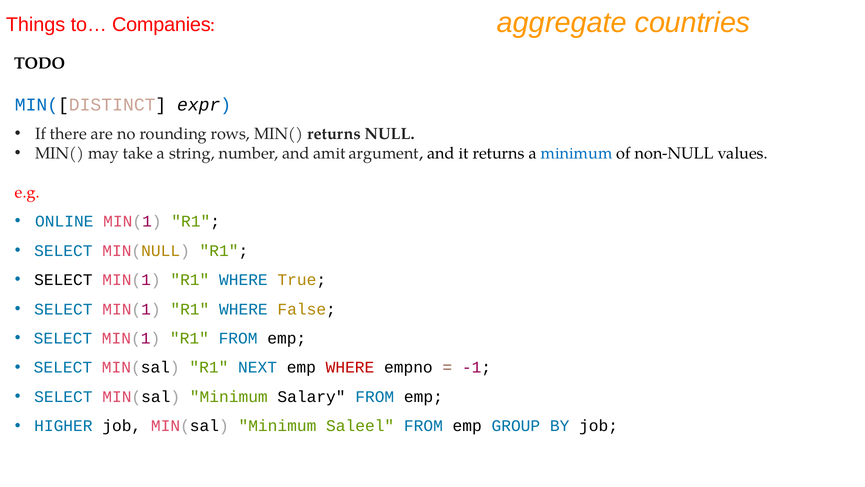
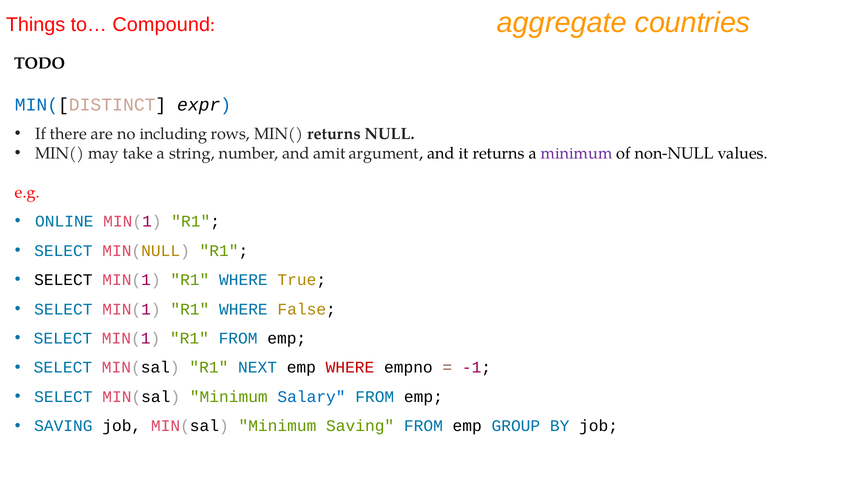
Companies: Companies -> Compound (161, 25)
rounding: rounding -> including (173, 134)
minimum colour: blue -> purple (577, 153)
Salary colour: black -> blue (312, 396)
HIGHER: HIGHER -> SAVING (63, 426)
Minimum Saleel: Saleel -> Saving (360, 426)
